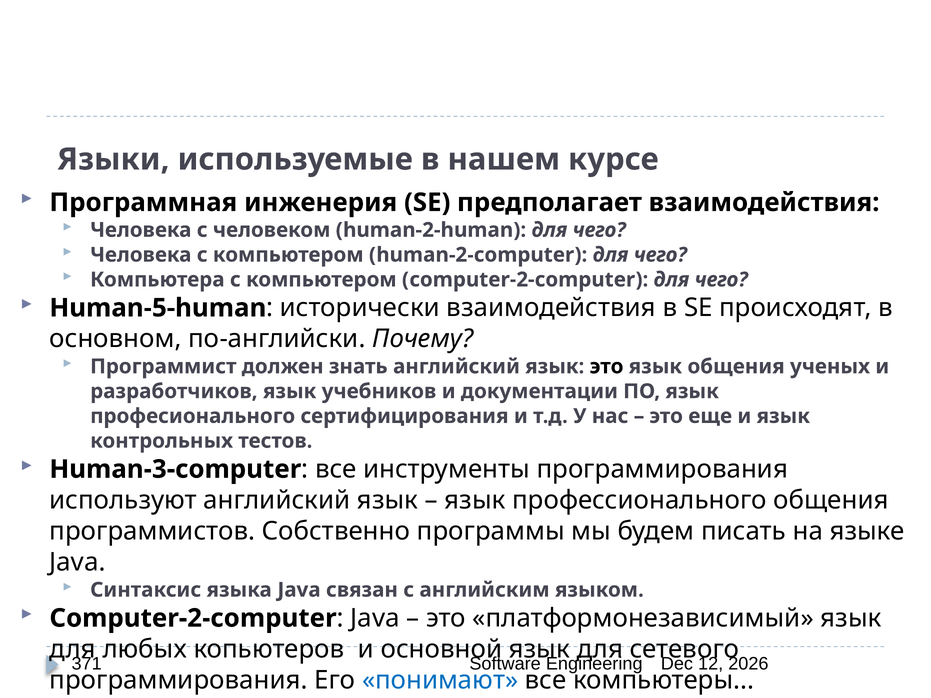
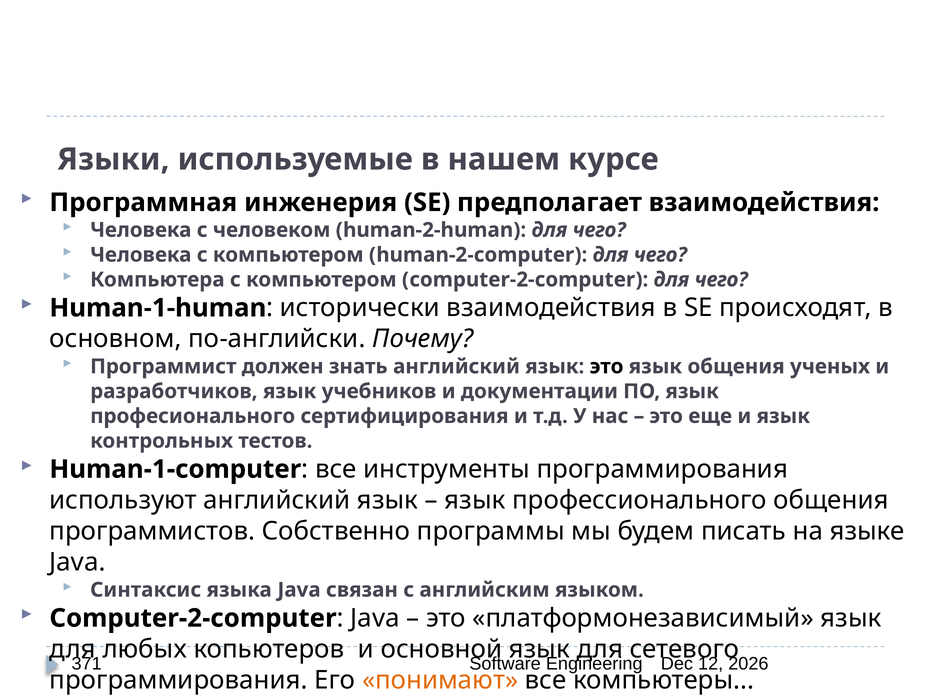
Human-5-human: Human-5-human -> Human-1-human (158, 308)
Human-3-computer: Human-3-computer -> Human-1-computer (175, 469)
понимают colour: blue -> orange (440, 680)
